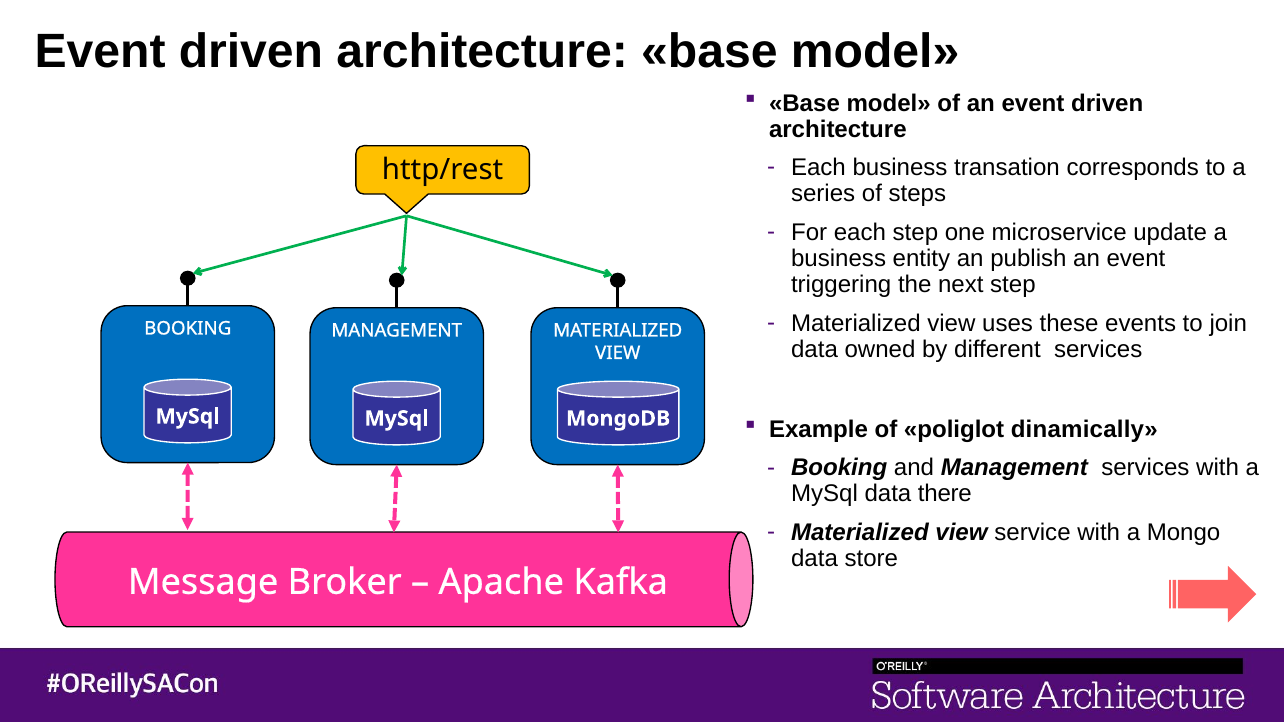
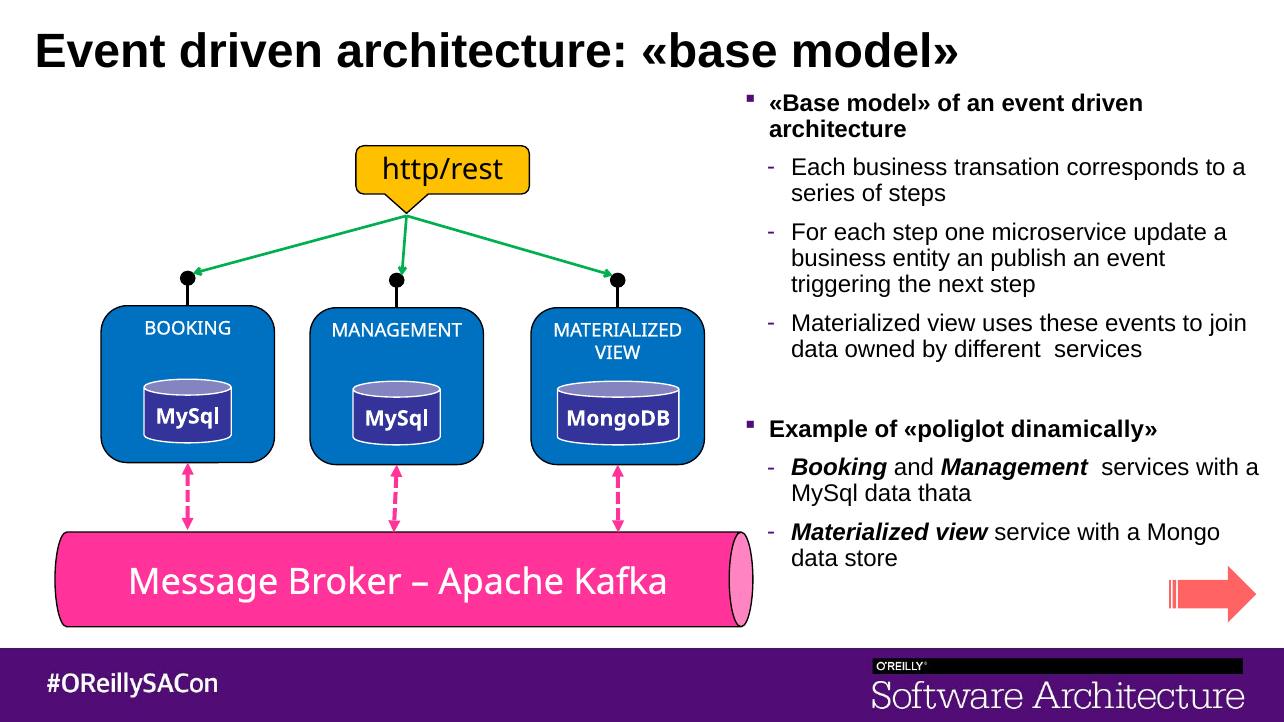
there: there -> thata (945, 494)
